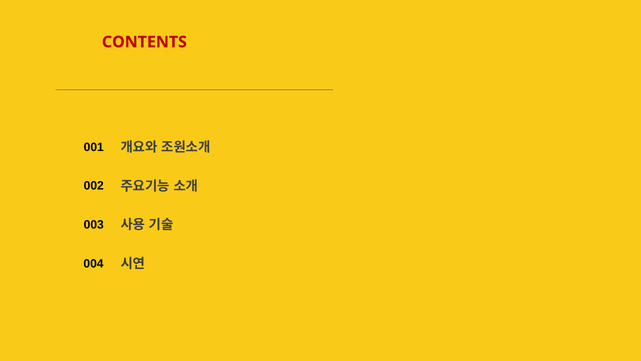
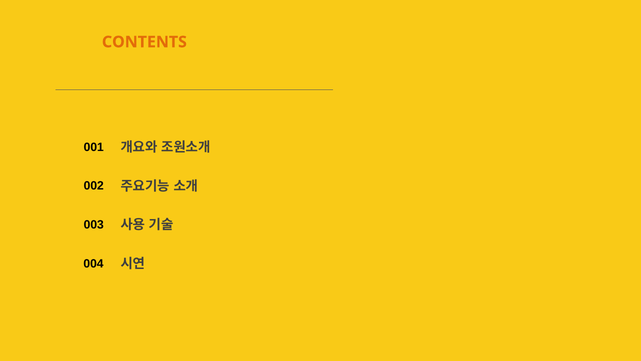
CONTENTS colour: red -> orange (144, 42)
